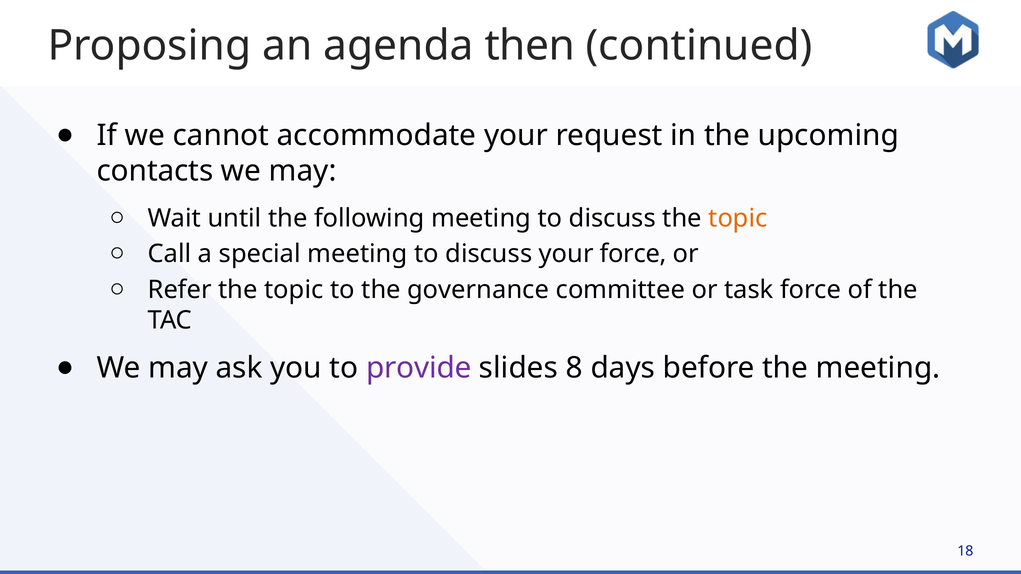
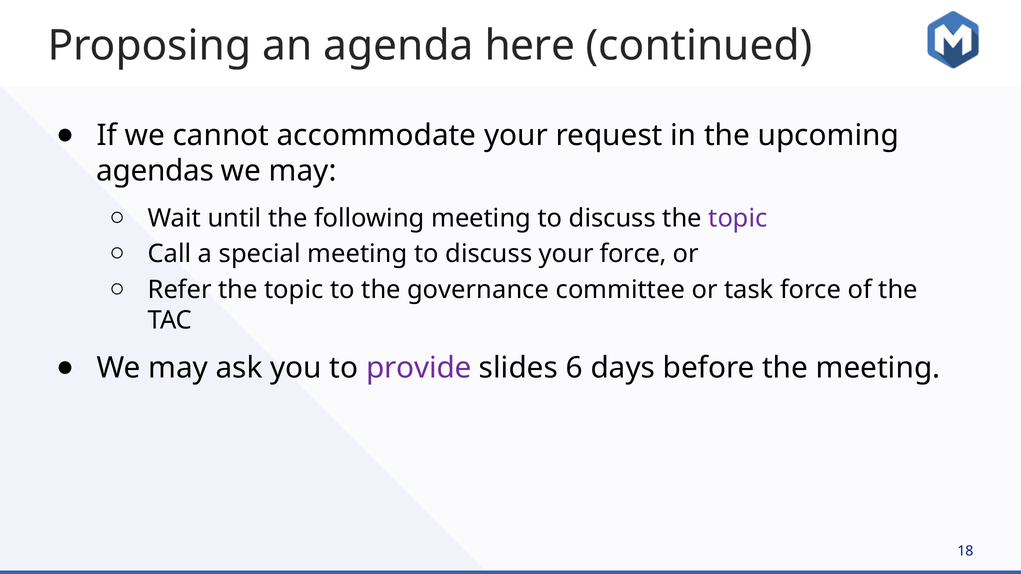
then: then -> here (530, 46)
contacts: contacts -> agendas (155, 171)
topic colour: orange -> purple (738, 218)
8: 8 -> 6 (574, 368)
